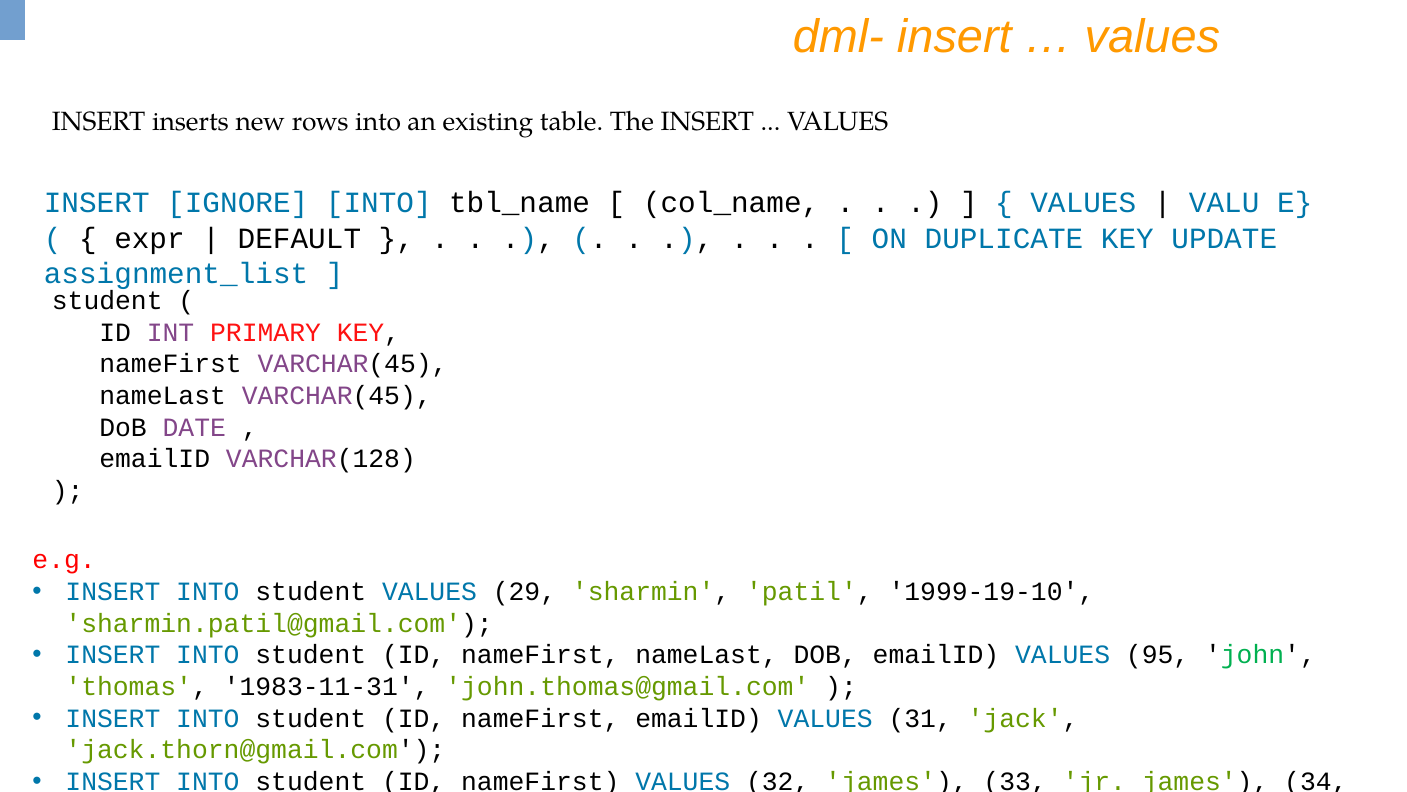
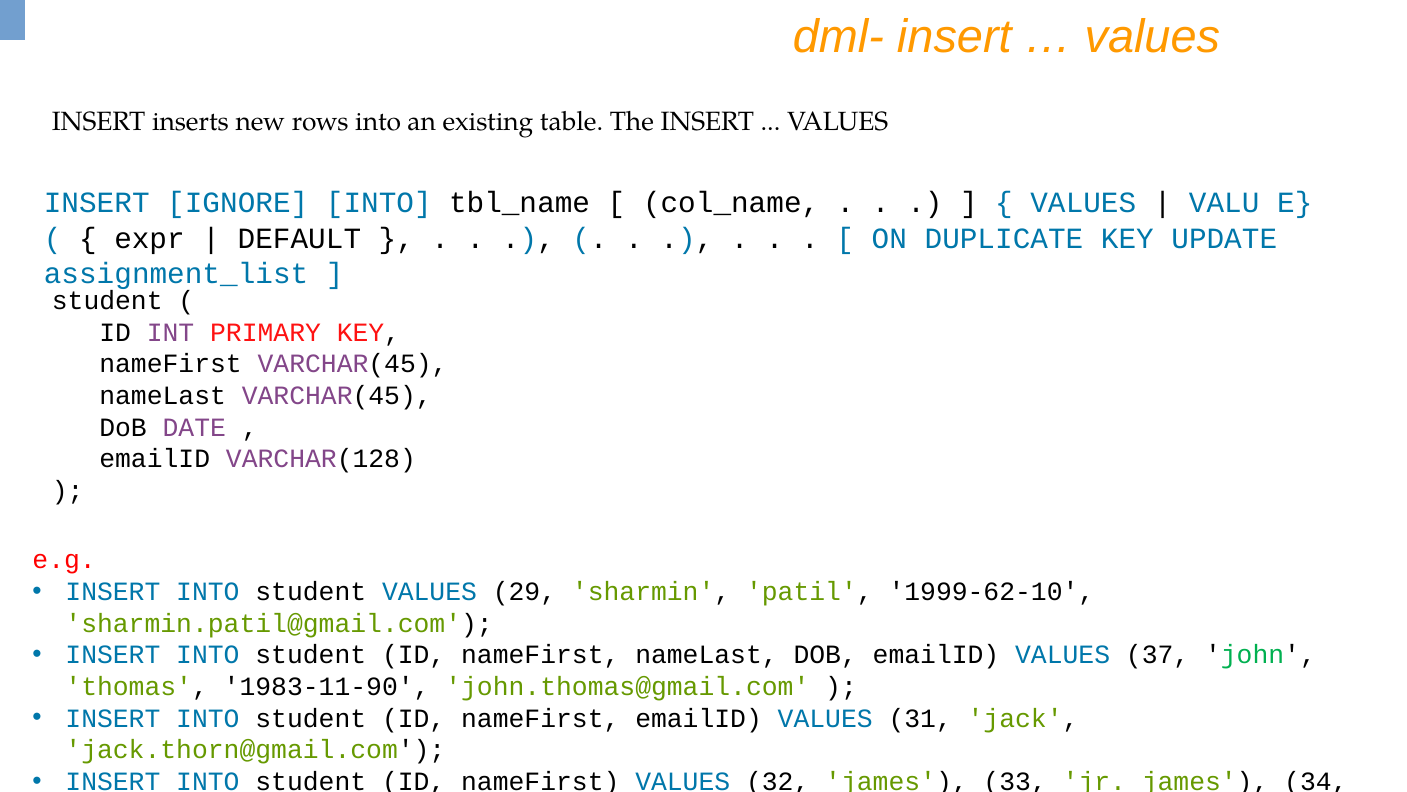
1999-19-10: 1999-19-10 -> 1999-62-10 (991, 591)
95: 95 -> 37 (1158, 655)
1983-11-31: 1983-11-31 -> 1983-11-90 (327, 686)
